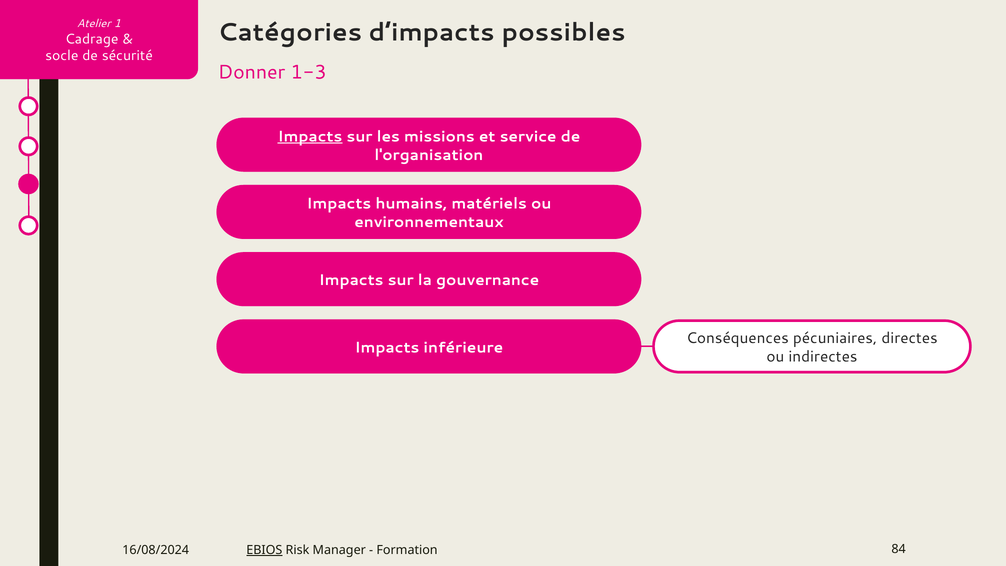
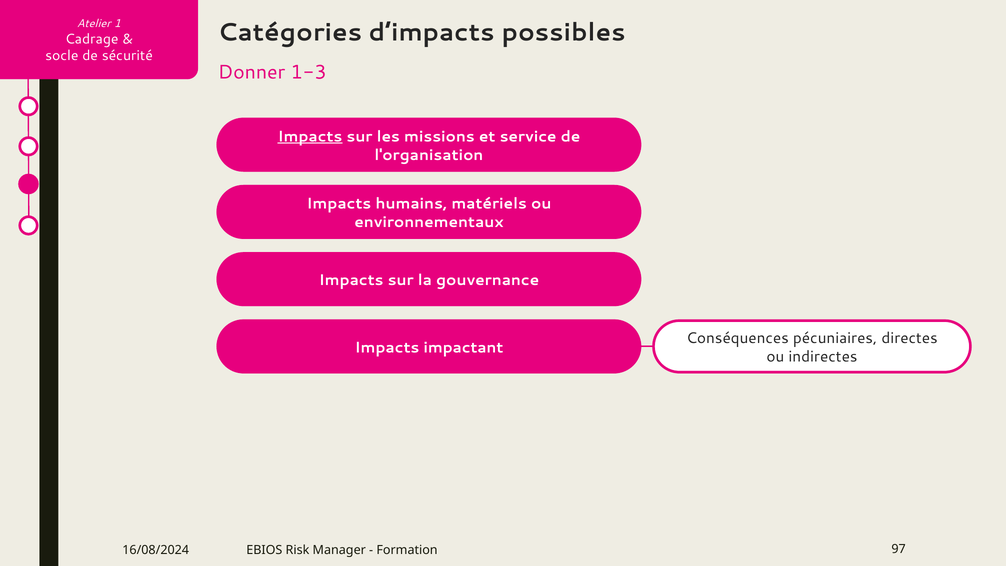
inférieure: inférieure -> impactant (463, 347)
EBIOS underline: present -> none (264, 550)
84: 84 -> 97 (899, 549)
